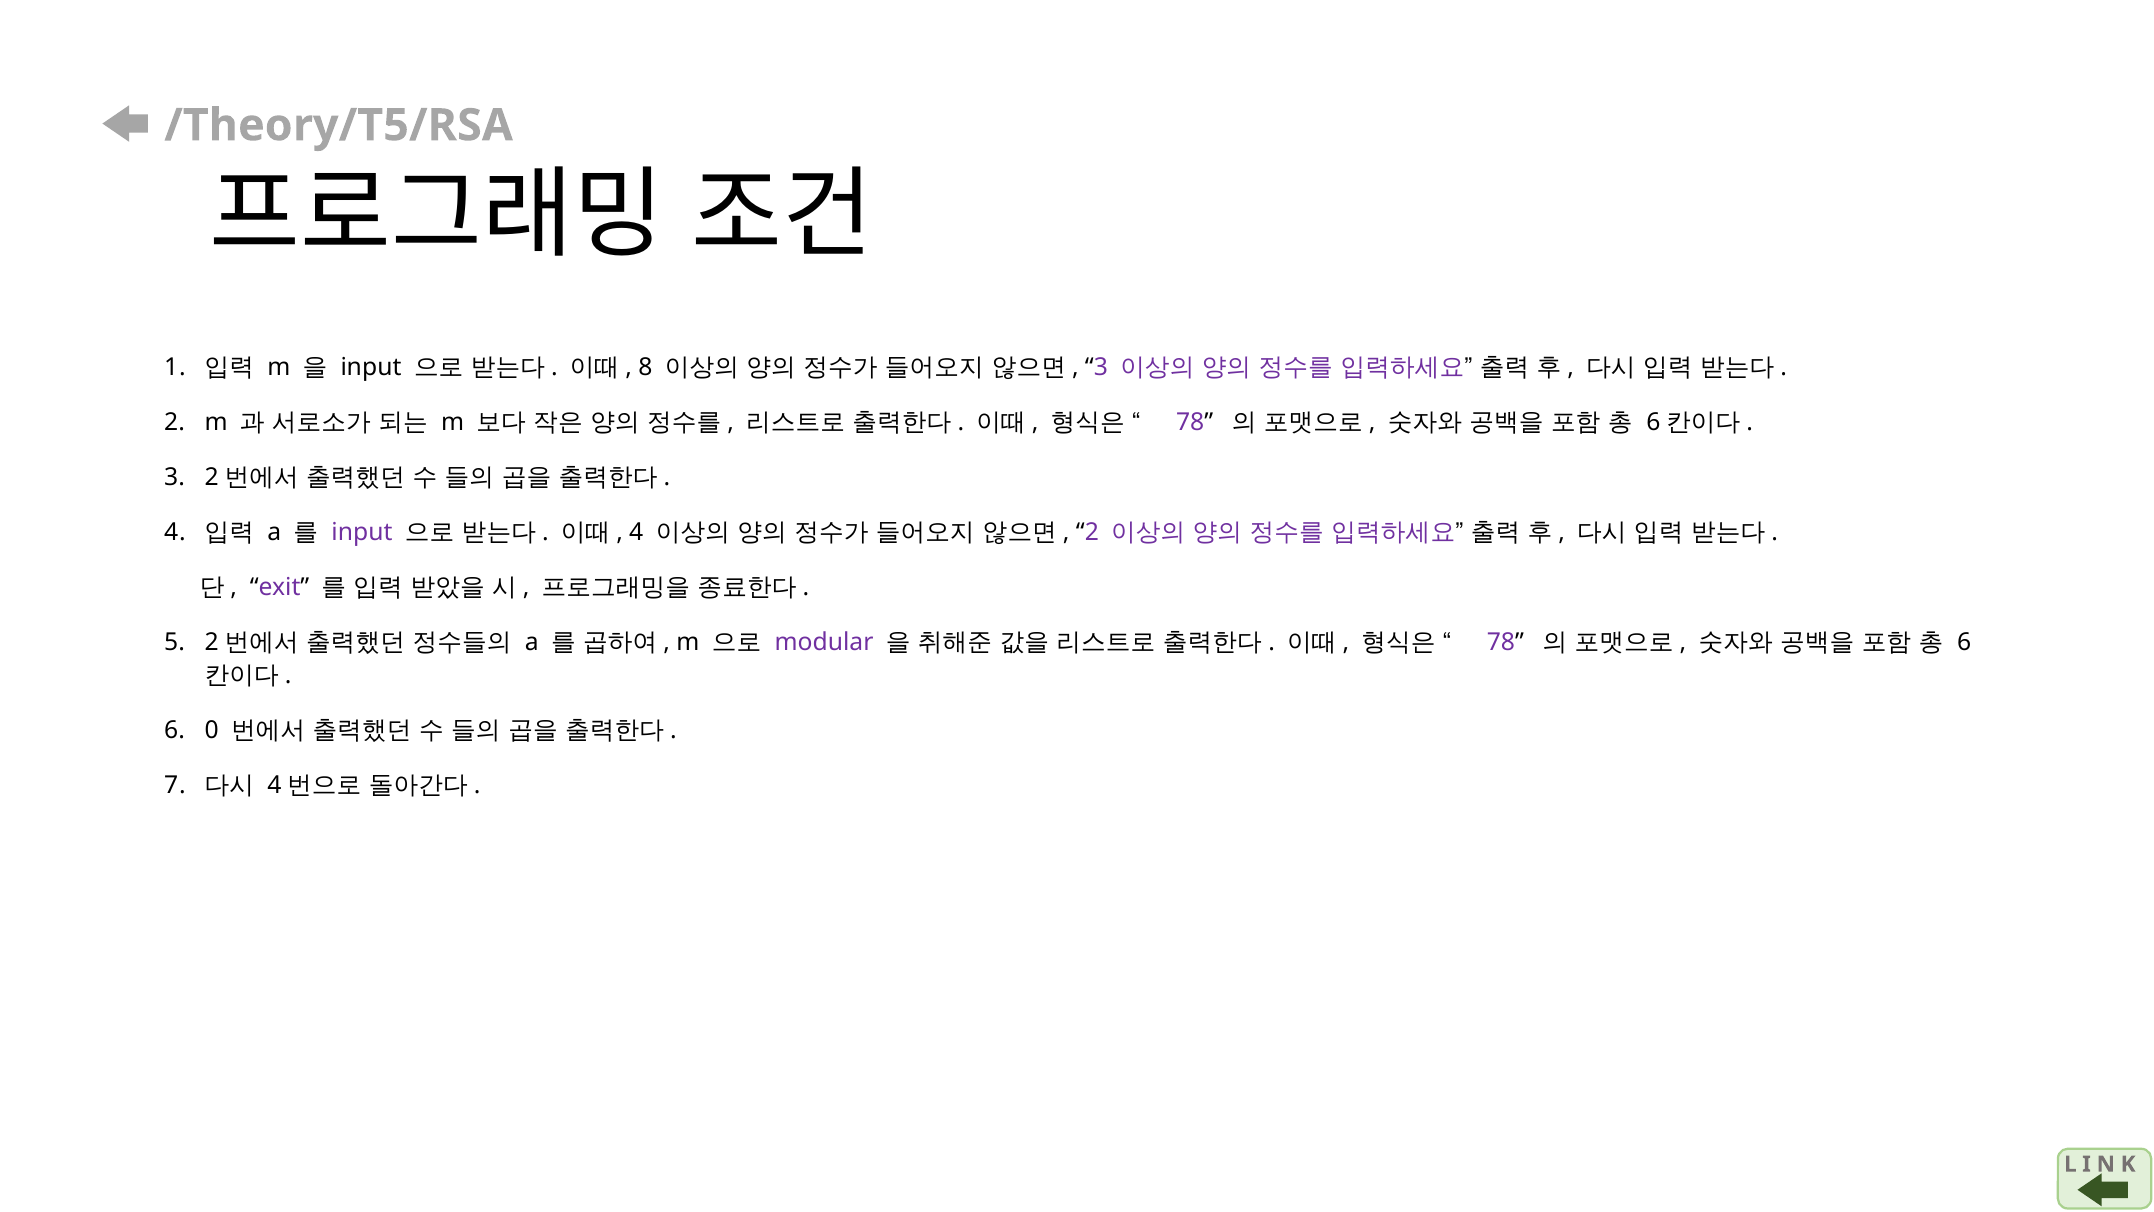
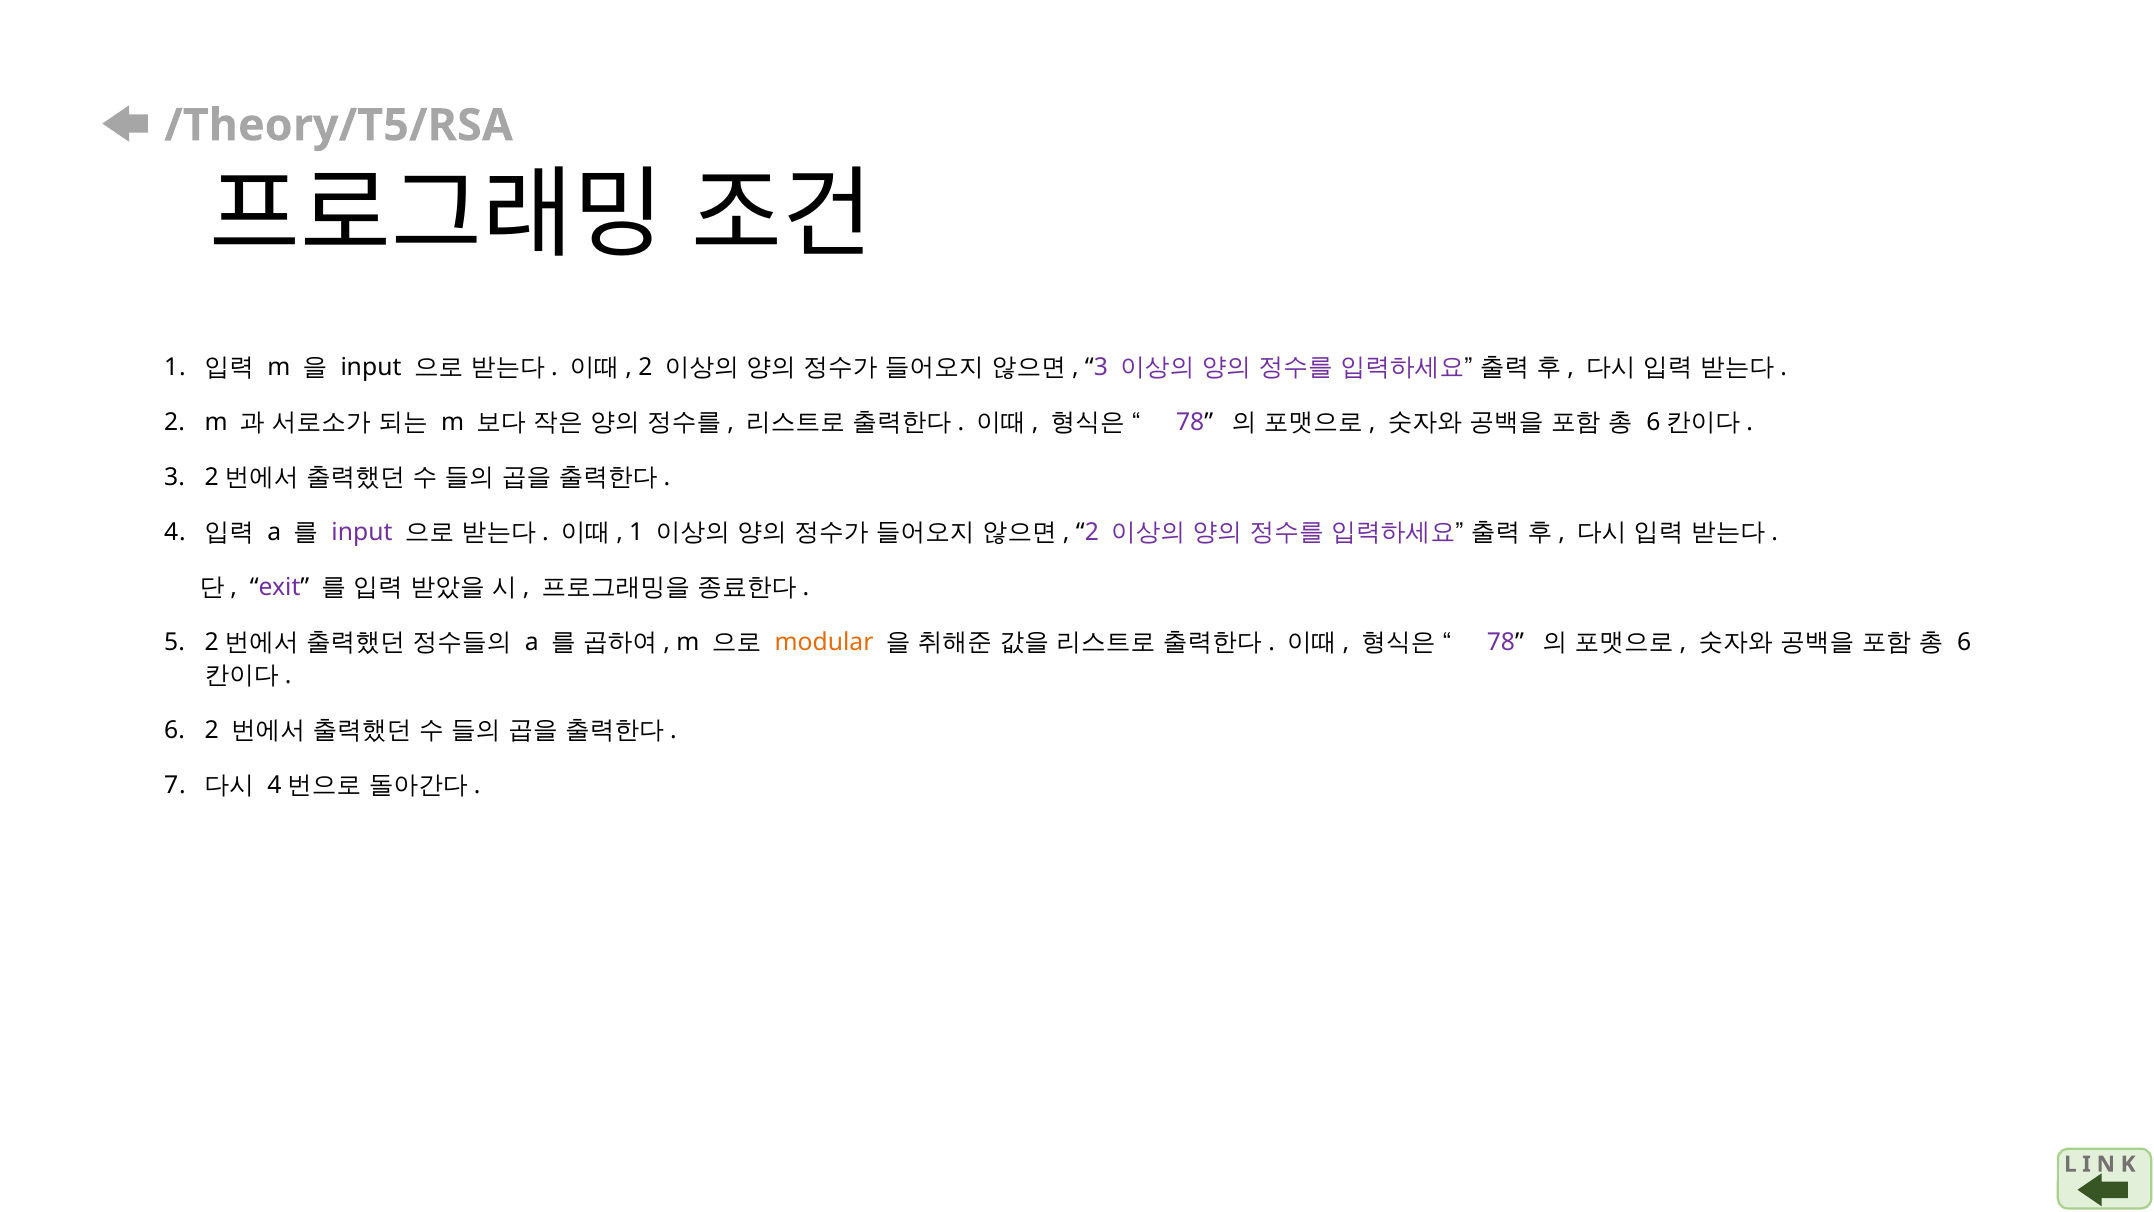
8: 8 -> 2 (645, 367)
4: 4 -> 1 (636, 532)
modular colour: purple -> orange (824, 643)
0: 0 -> 2 (212, 730)
